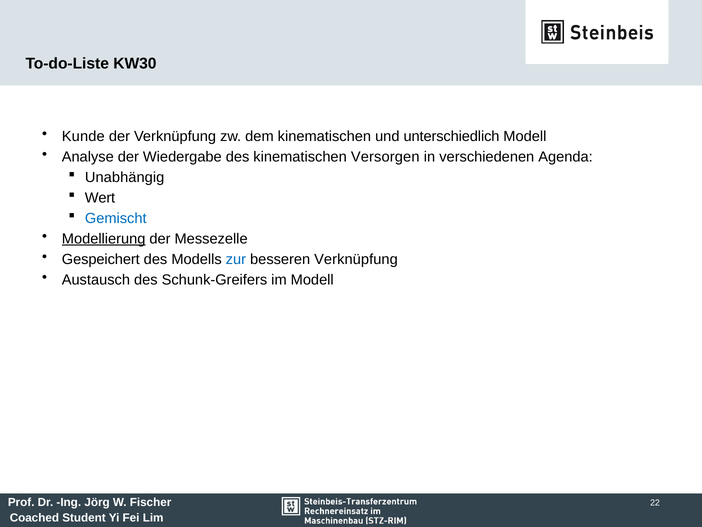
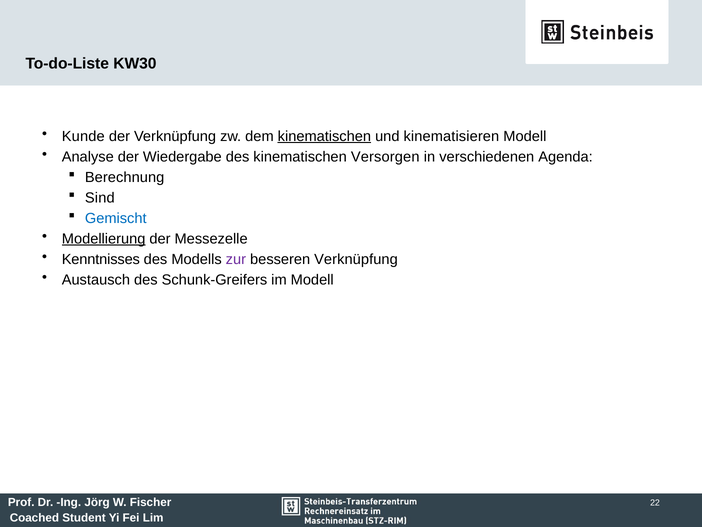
kinematischen underline: none -> present (324, 136)
unterschiedlich: unterschiedlich -> kinematisieren (451, 136)
Unabhängig: Unabhängig -> Berechnung (125, 177)
Wert: Wert -> Sind (100, 198)
Gespeichert: Gespeichert -> Kenntnisses (101, 259)
zur colour: blue -> purple (236, 259)
